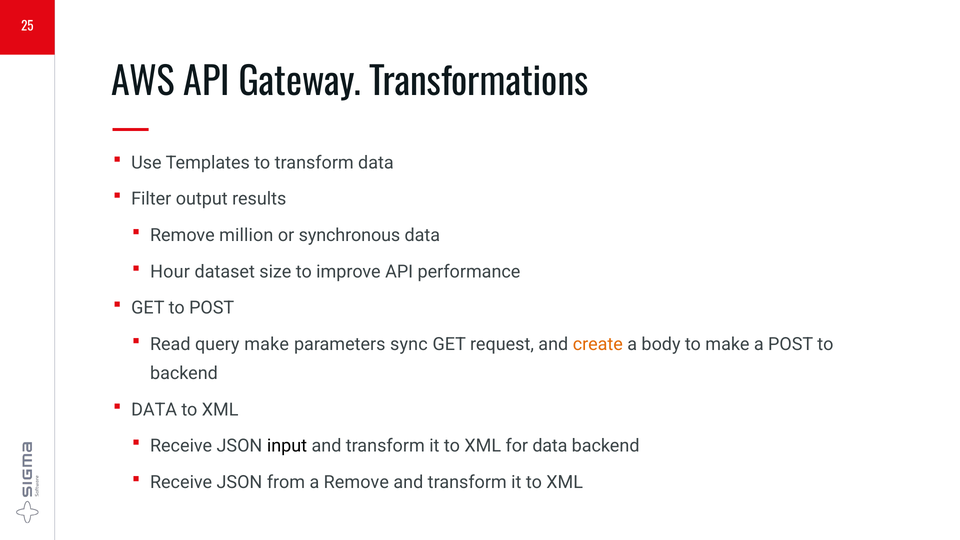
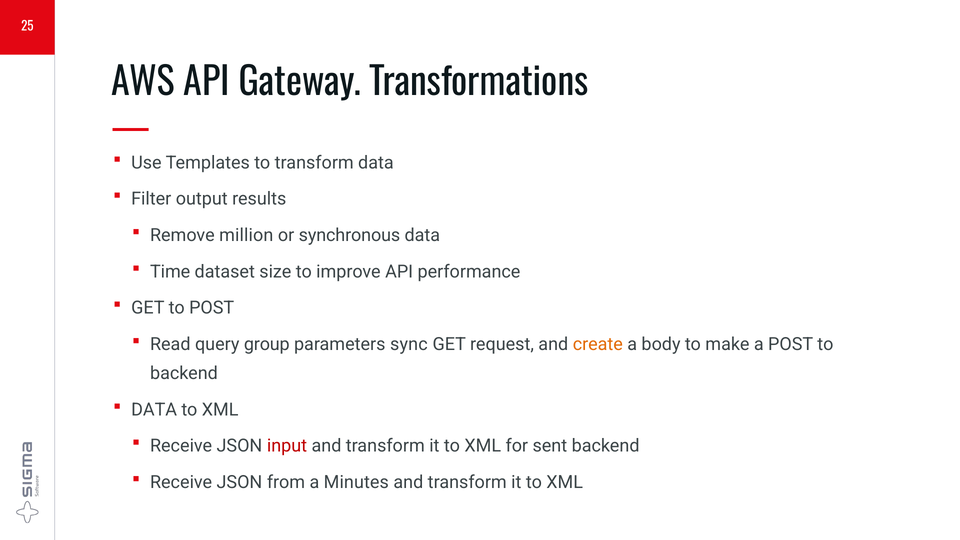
Hour: Hour -> Time (170, 272)
query make: make -> group (267, 344)
input colour: black -> red (287, 446)
for data: data -> sent (550, 446)
a Remove: Remove -> Minutes (356, 482)
